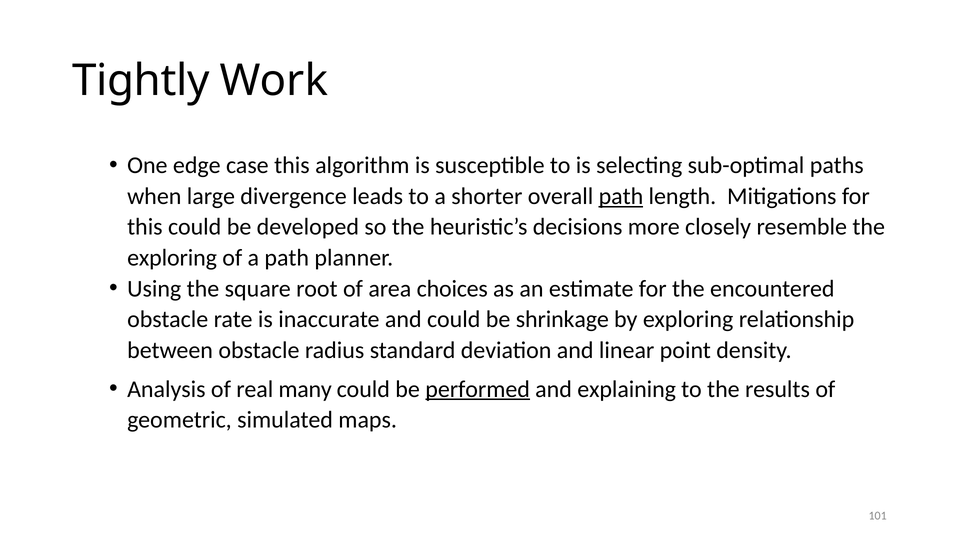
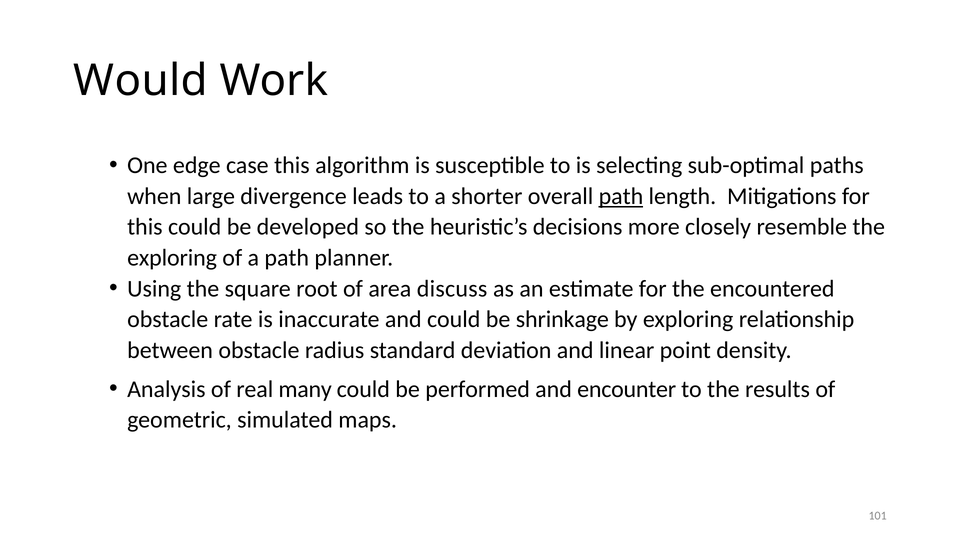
Tightly: Tightly -> Would (141, 81)
choices: choices -> discuss (452, 289)
performed underline: present -> none (478, 389)
explaining: explaining -> encounter (627, 389)
